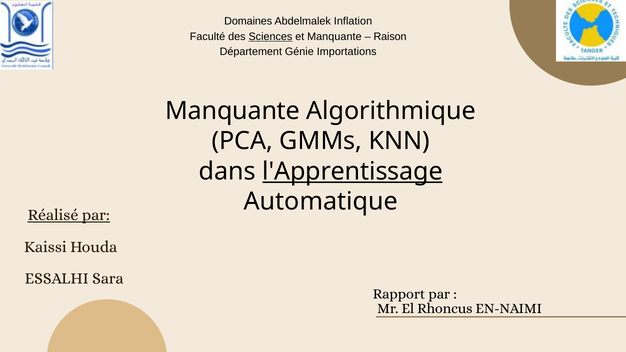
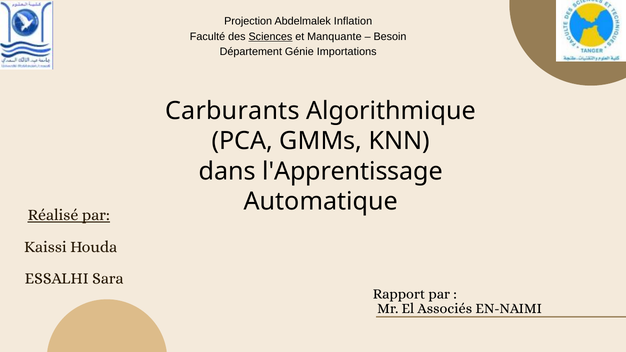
Domaines: Domaines -> Projection (248, 21)
Raison: Raison -> Besoin (390, 36)
Manquante: Manquante -> Carburants (232, 111)
l'Apprentissage underline: present -> none (353, 171)
Rhoncus: Rhoncus -> Associés (445, 309)
